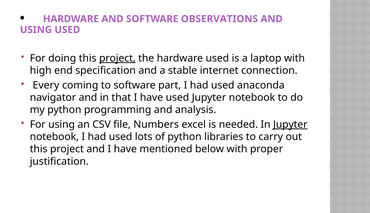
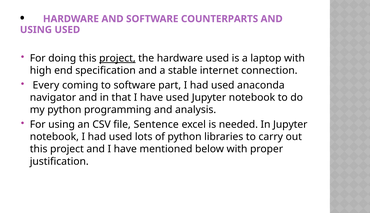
OBSERVATIONS: OBSERVATIONS -> COUNTERPARTS (220, 19)
Numbers: Numbers -> Sentence (156, 125)
Jupyter underline: present -> none (290, 125)
